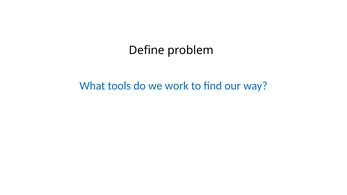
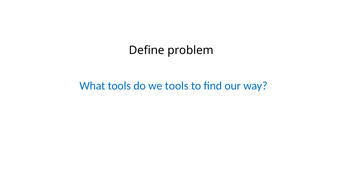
we work: work -> tools (177, 86)
